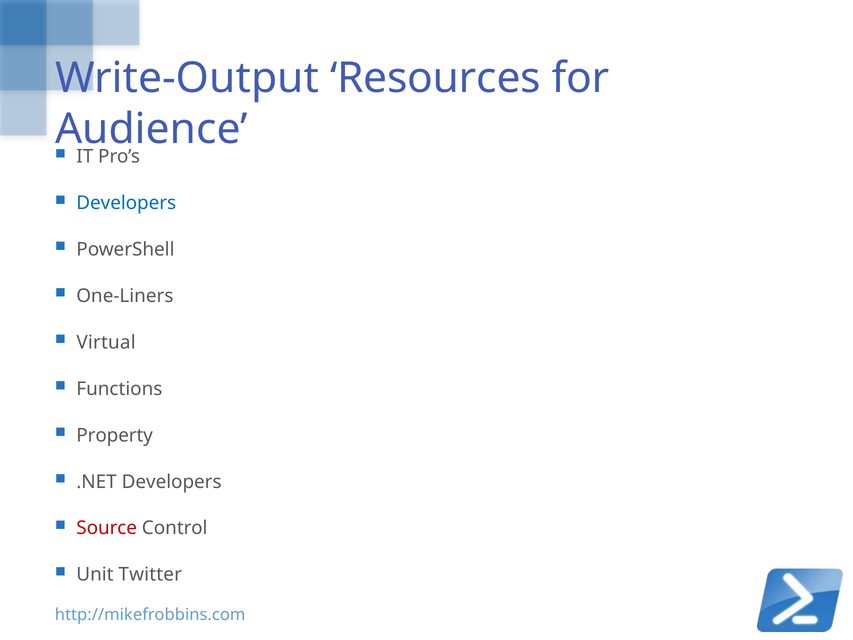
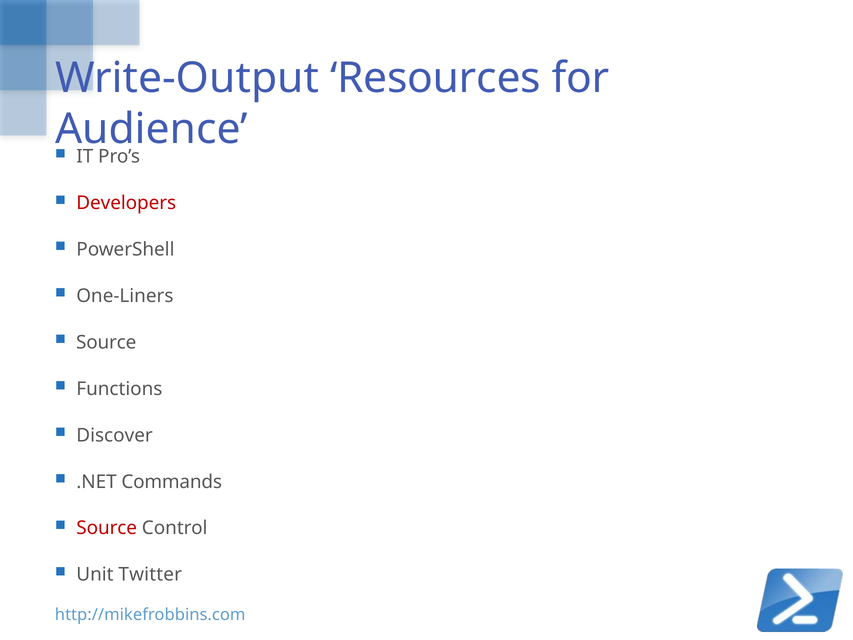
Developers colour: blue -> red (126, 203)
Virtual: Virtual -> Source (106, 342)
Property: Property -> Discover (115, 435)
.NET Developers: Developers -> Commands (172, 482)
